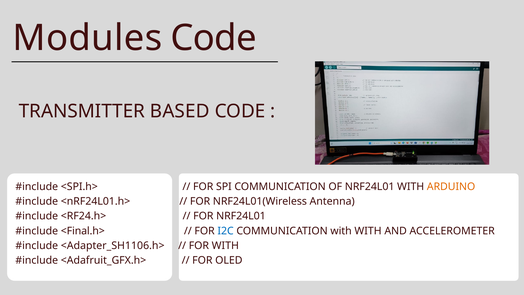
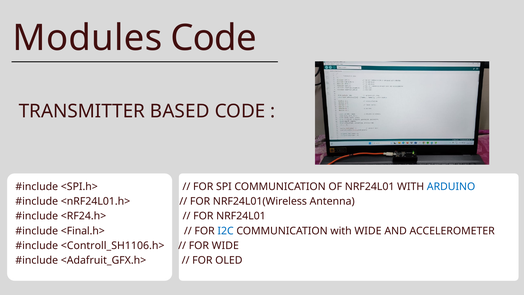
ARDUINO colour: orange -> blue (451, 186)
with WITH: WITH -> WIDE (368, 231)
<Adapter_SH1106.h>: <Adapter_SH1106.h> -> <Controll_SH1106.h> (113, 245)
FOR WITH: WITH -> WIDE (225, 245)
